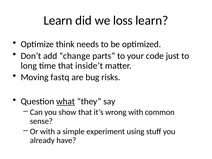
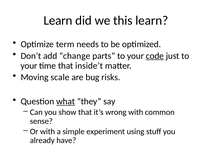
loss: loss -> this (123, 21)
think: think -> term (65, 44)
code underline: none -> present (155, 56)
long: long -> your (29, 66)
fastq: fastq -> scale (60, 77)
